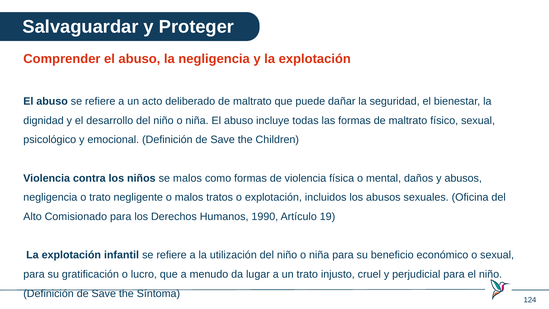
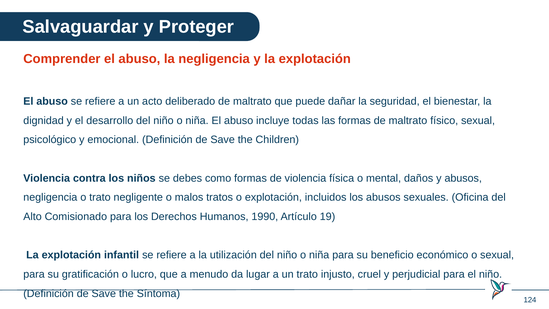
se malos: malos -> debes (188, 178)
